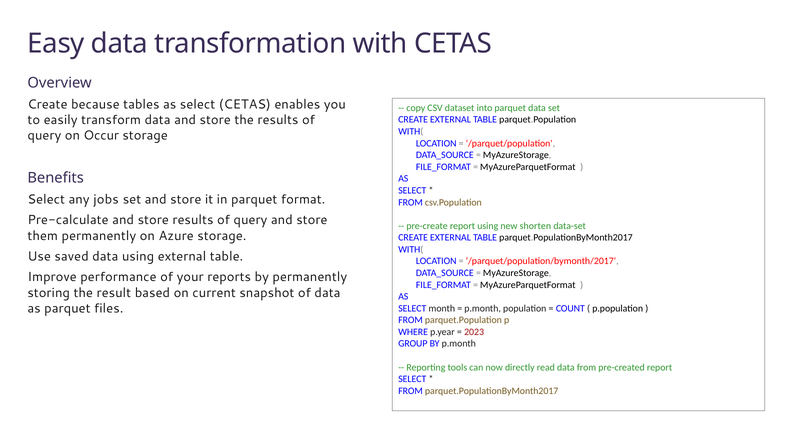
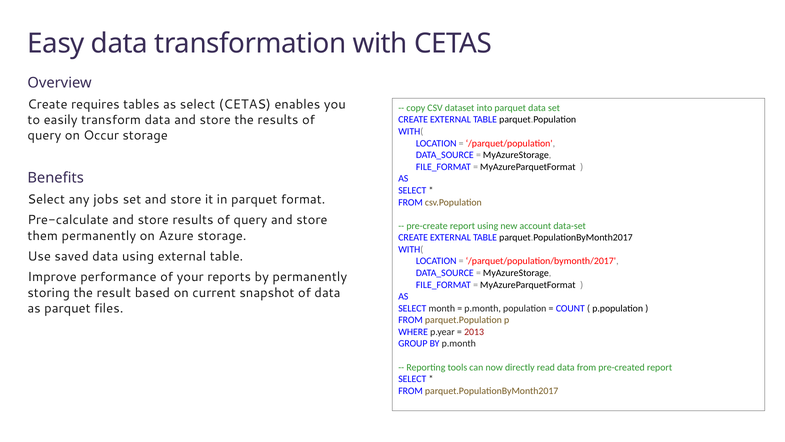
because: because -> requires (95, 104)
shorten: shorten -> account (535, 226)
2023: 2023 -> 2013 (474, 332)
